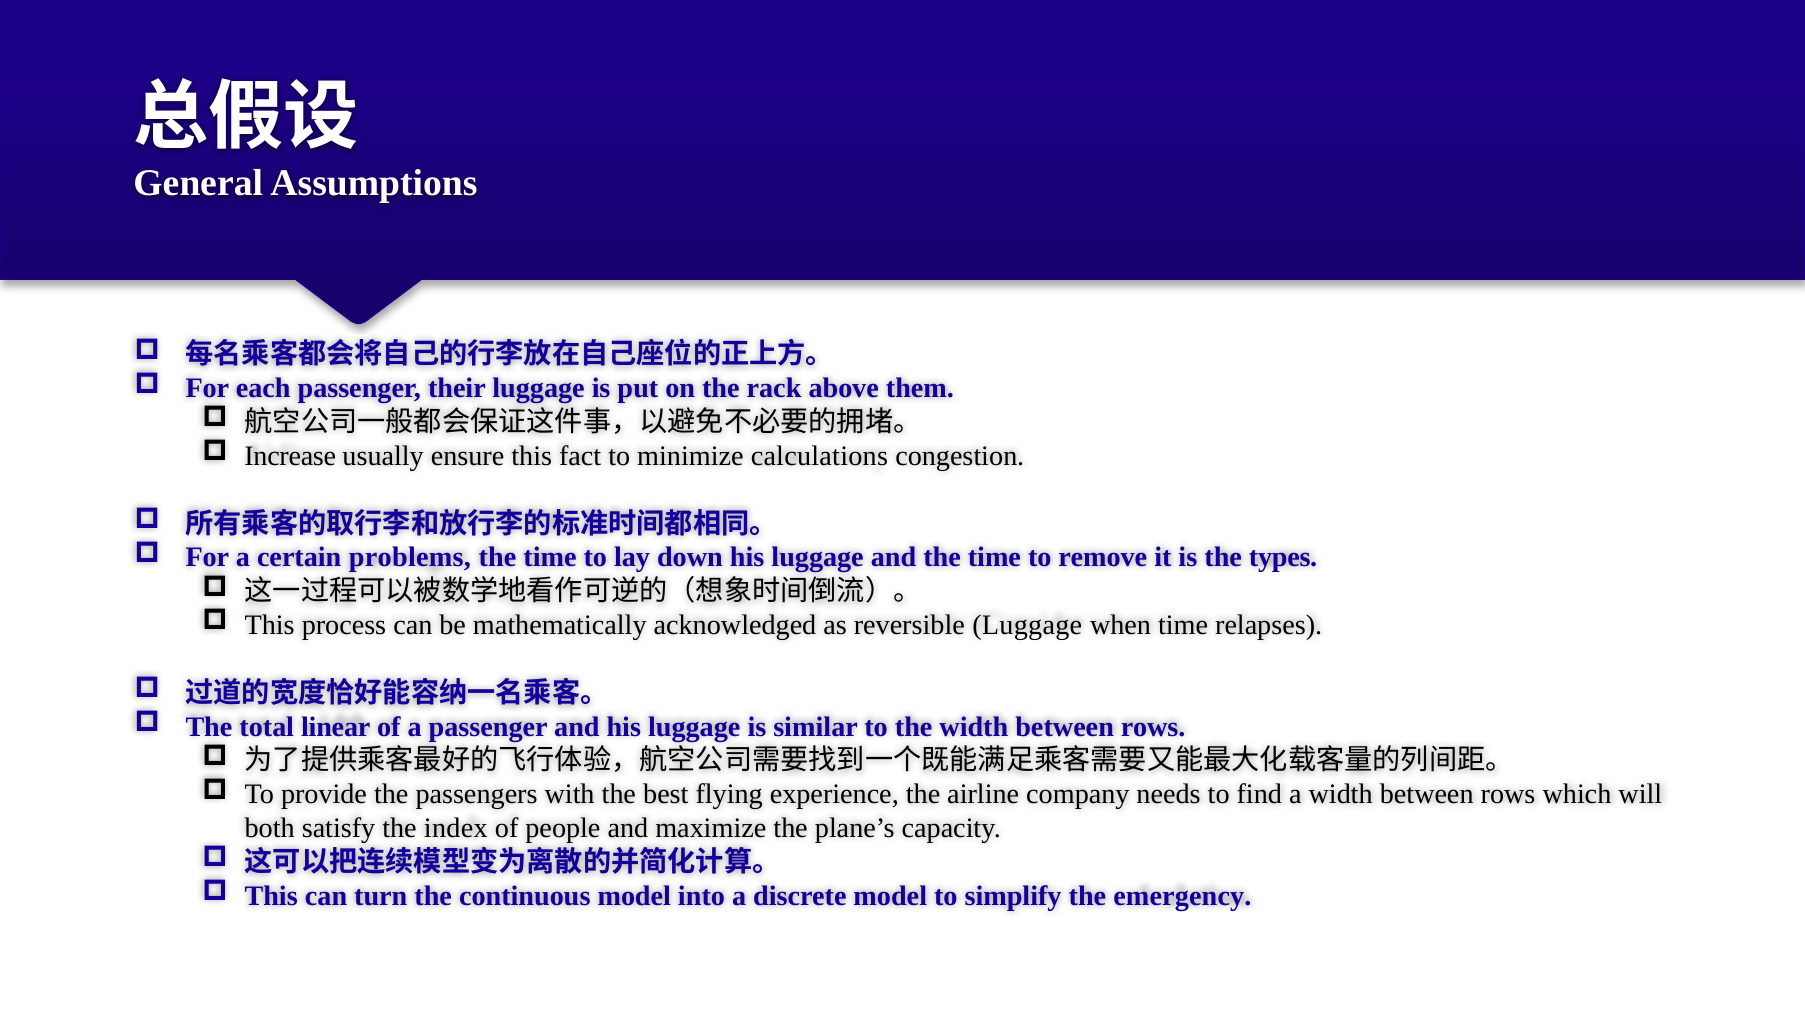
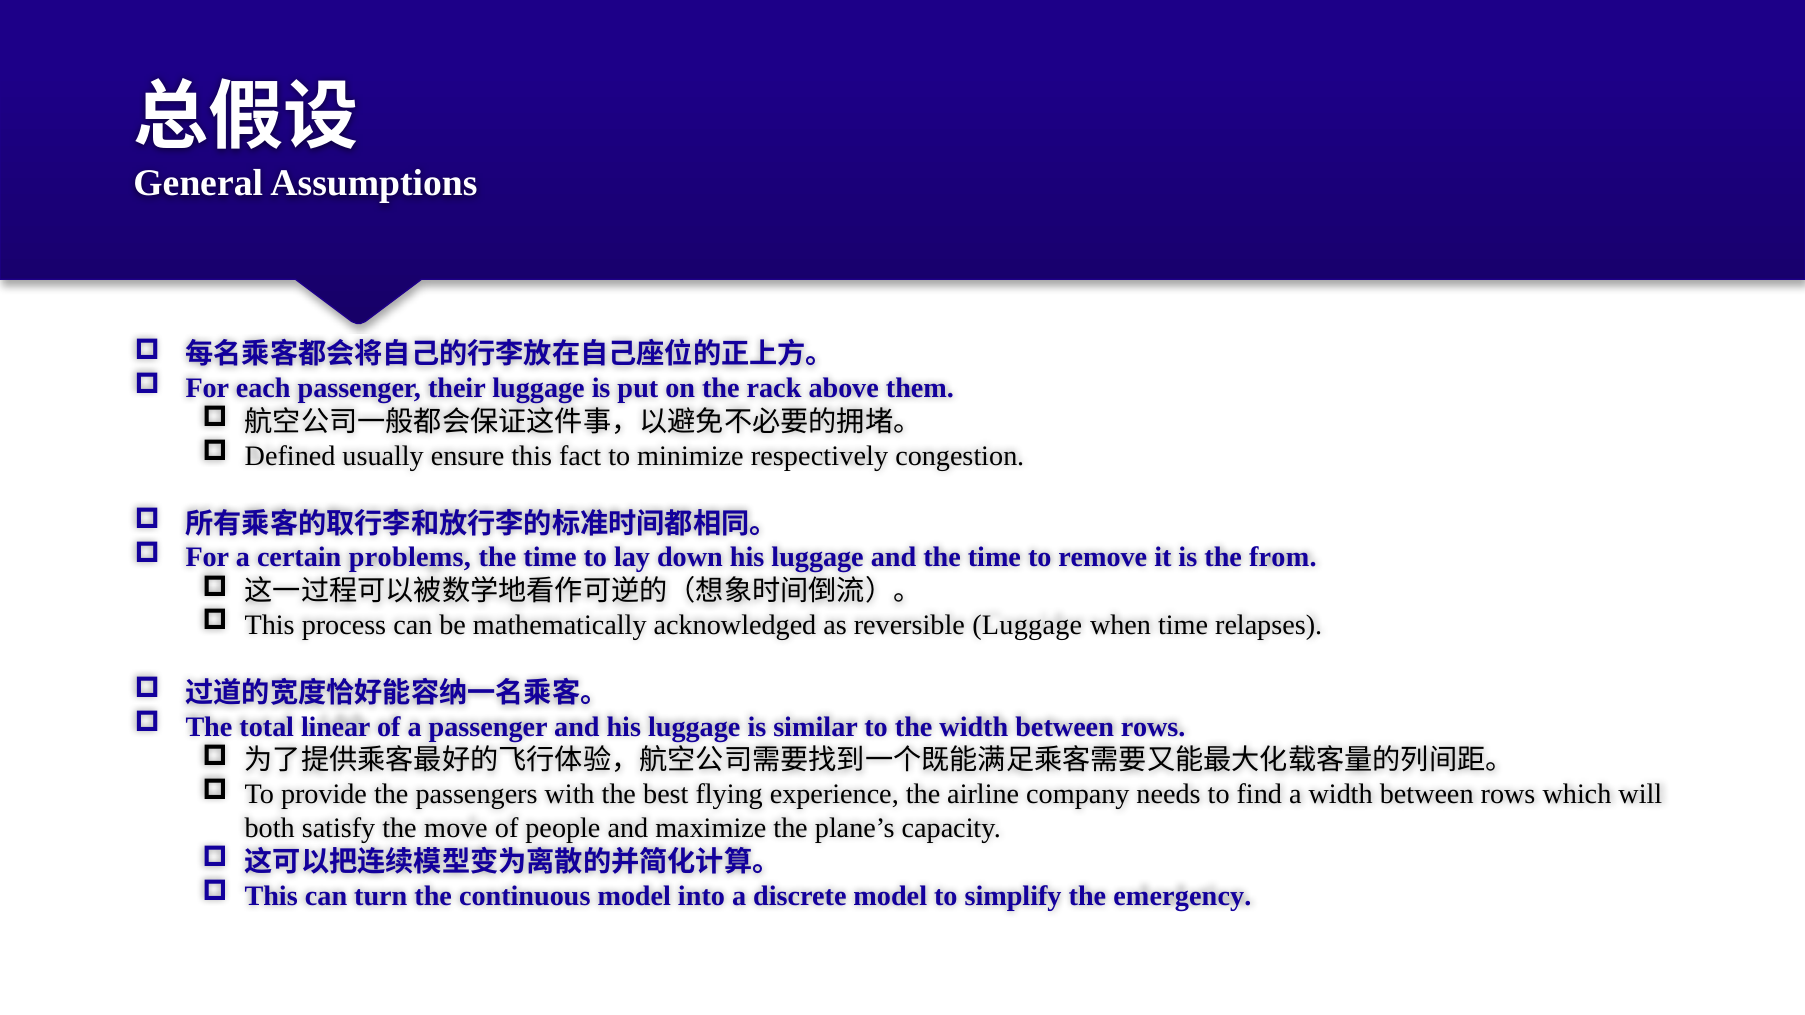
Increase: Increase -> Defined (290, 456)
calculations: calculations -> respectively (819, 456)
types: types -> from (1283, 558)
index: index -> move (456, 828)
